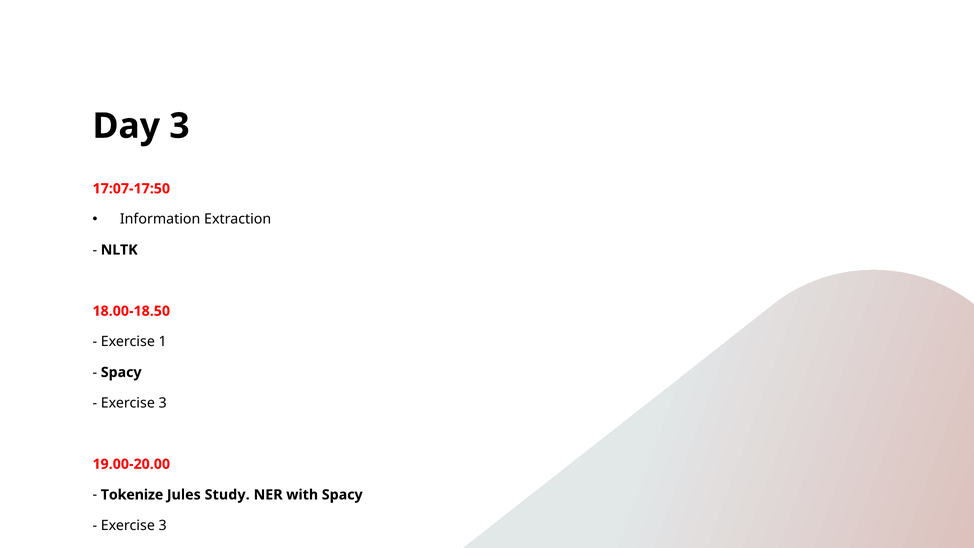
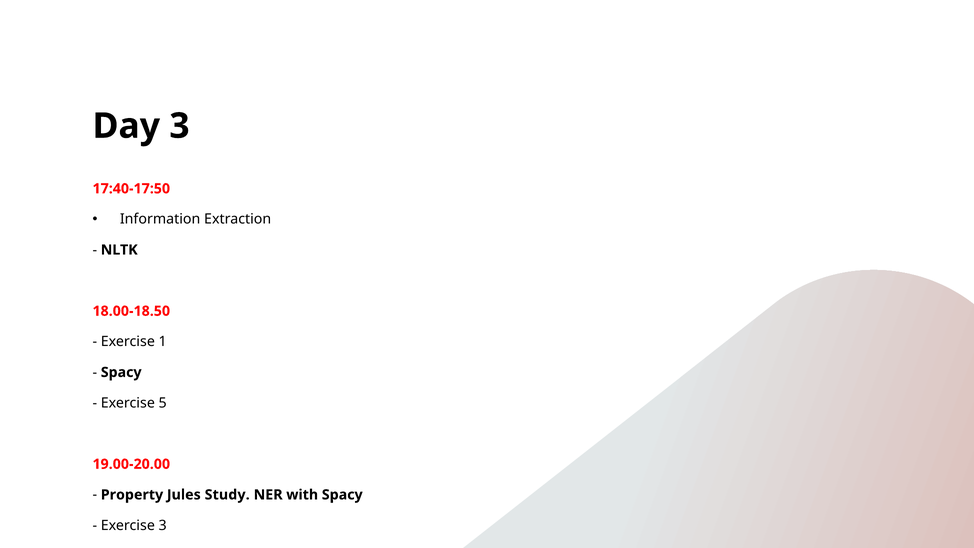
17:07-17:50: 17:07-17:50 -> 17:40-17:50 (131, 189)
3: 3 -> 5 (163, 403)
Tokenize: Tokenize -> Property (132, 495)
